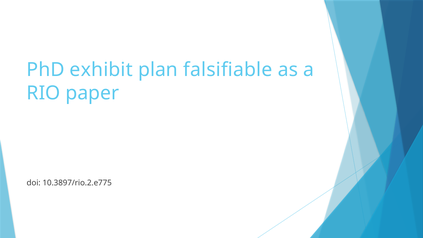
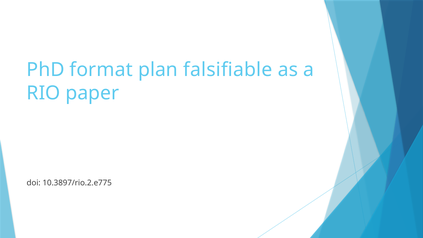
exhibit: exhibit -> format (101, 70)
